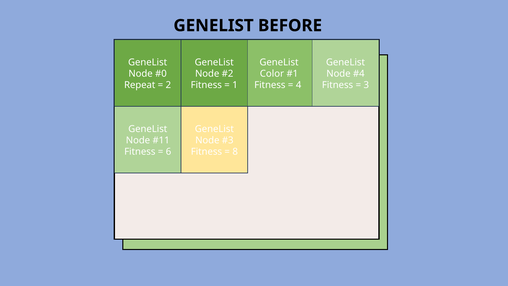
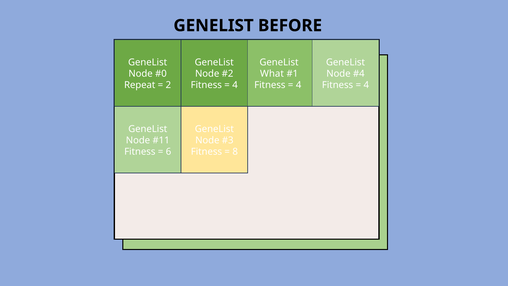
Color: Color -> What (272, 74)
1: 1 -> 4 (235, 85)
3: 3 -> 4 (366, 85)
